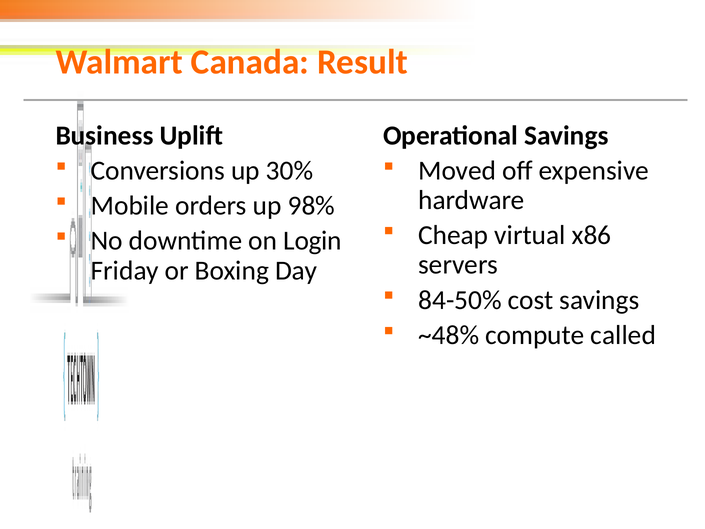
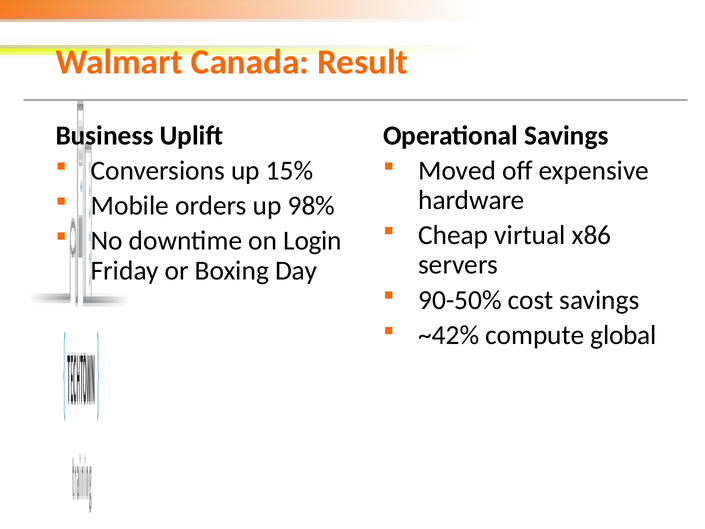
30%: 30% -> 15% (290, 171)
84-50%: 84-50% -> 90-50% (460, 300)
~48%: ~48% -> ~42% (449, 335)
called: called -> global (623, 335)
